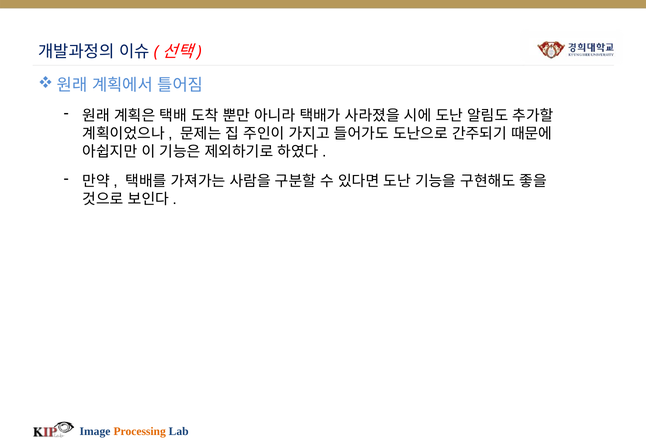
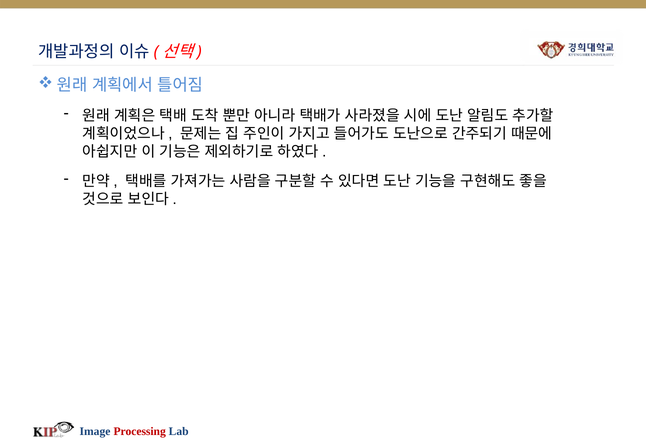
Processing colour: orange -> red (140, 432)
